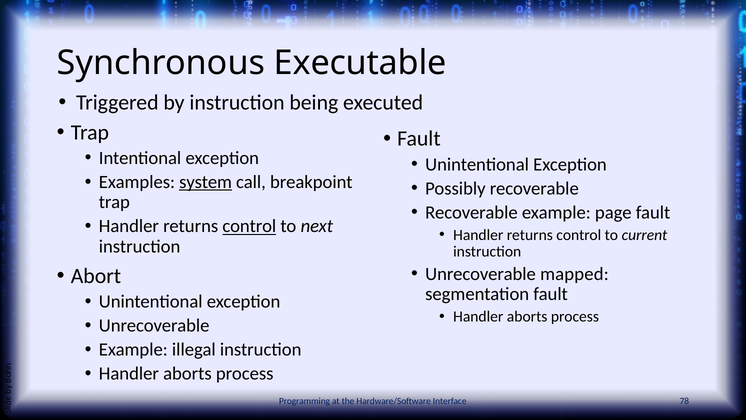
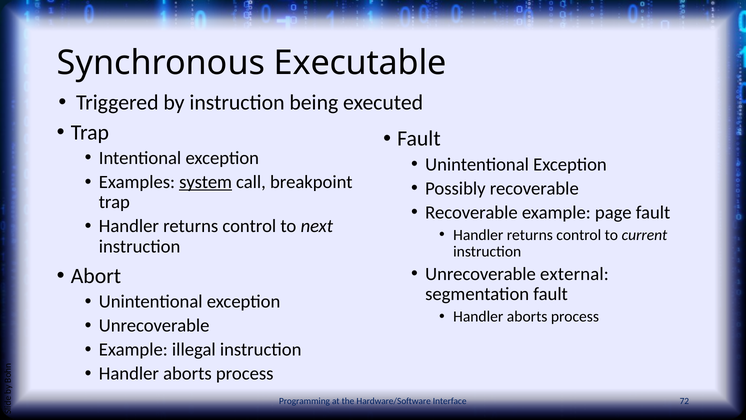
control underline: present -> none (249, 226)
mapped: mapped -> external (574, 274)
78: 78 -> 72 (684, 401)
